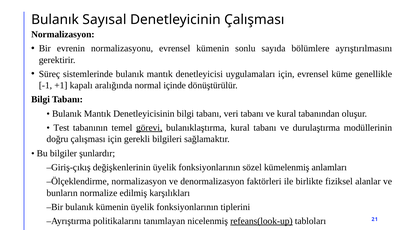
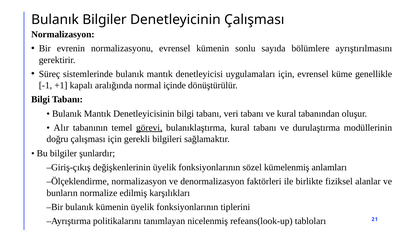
Bulanık Sayısal: Sayısal -> Bilgiler (105, 20)
Test: Test -> Alır (61, 128)
refeans(look-up underline: present -> none (261, 221)
